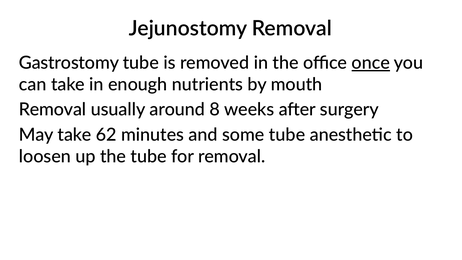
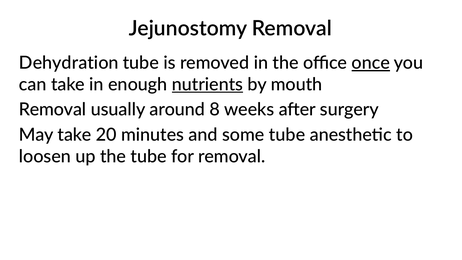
Gastrostomy: Gastrostomy -> Dehydration (69, 63)
nutrients underline: none -> present (207, 84)
62: 62 -> 20 (106, 135)
